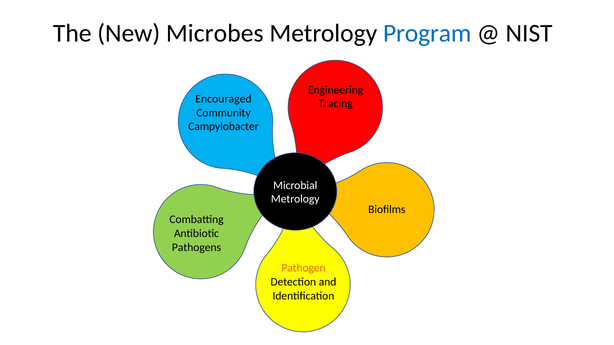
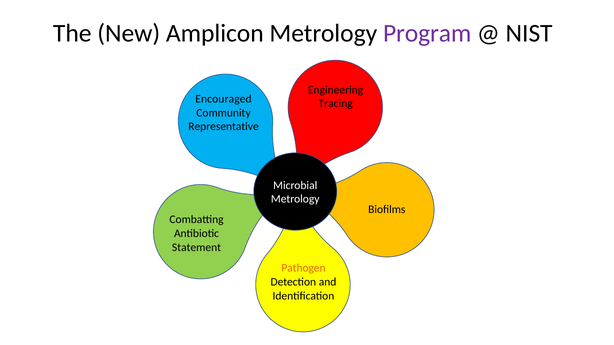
Microbes: Microbes -> Amplicon (215, 34)
Program colour: blue -> purple (427, 34)
Campylobacter: Campylobacter -> Representative (224, 127)
Pathogens: Pathogens -> Statement (197, 248)
